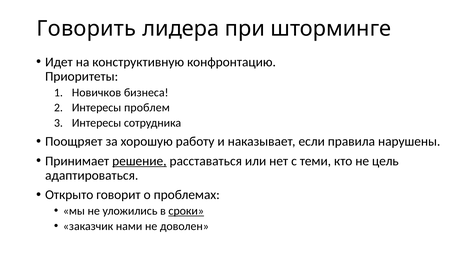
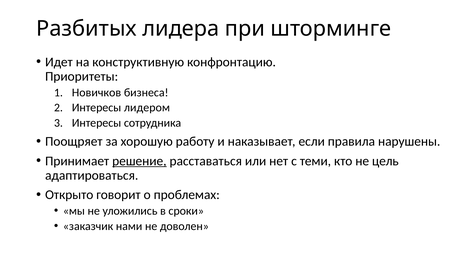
Говорить: Говорить -> Разбитых (86, 29)
проблем: проблем -> лидером (147, 108)
сроки underline: present -> none (186, 211)
